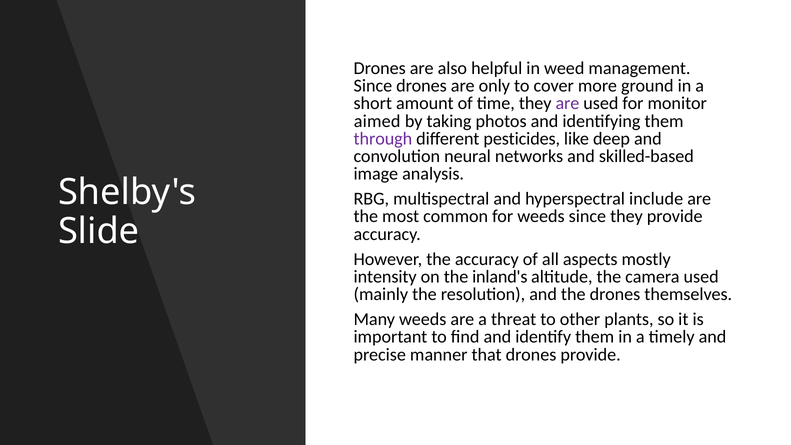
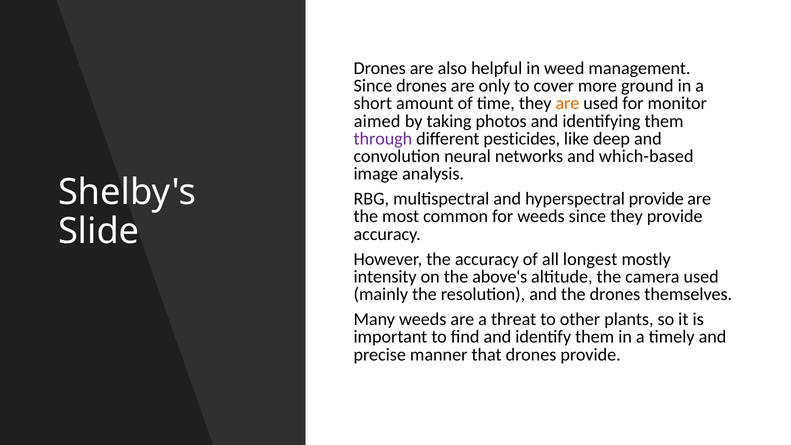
are colour: purple -> orange (567, 103)
skilled-based: skilled-based -> which-based (646, 156)
hyperspectral include: include -> provide (656, 199)
aspects: aspects -> longest (590, 259)
inland's: inland's -> above's (500, 277)
